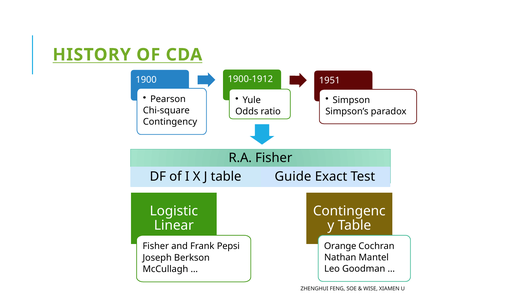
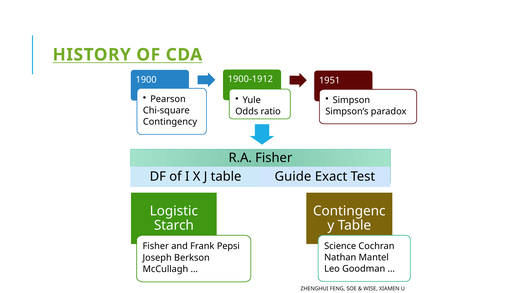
Linear: Linear -> Starch (174, 225)
Orange: Orange -> Science (340, 246)
